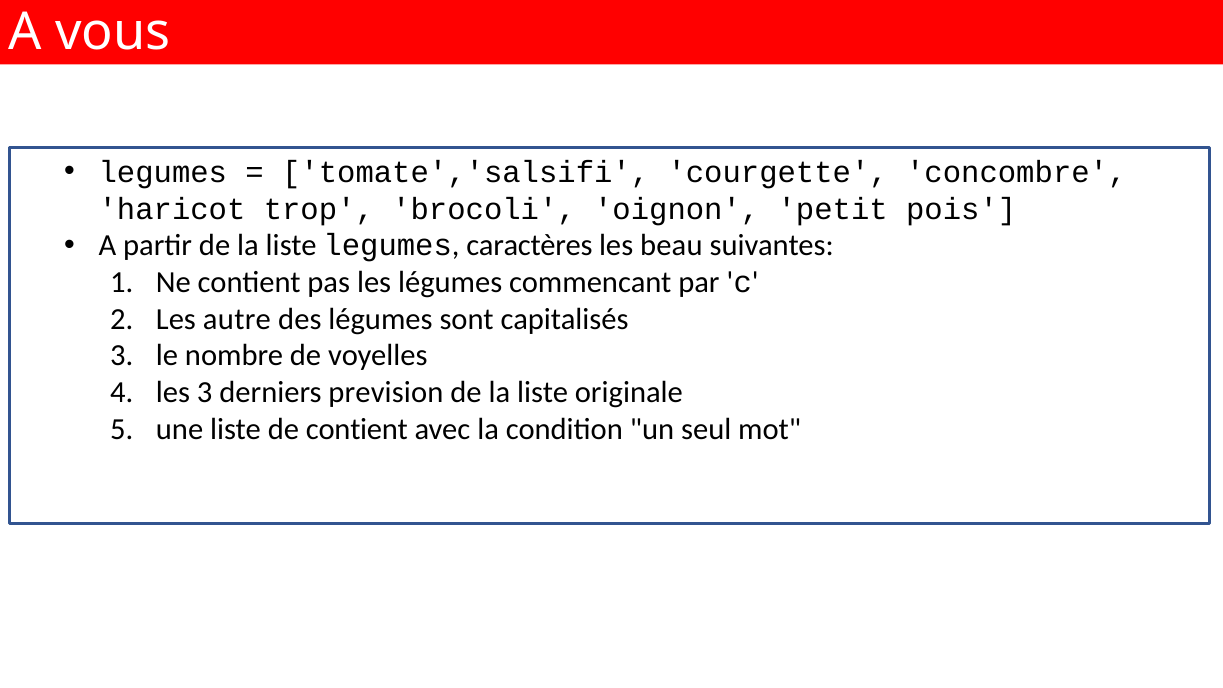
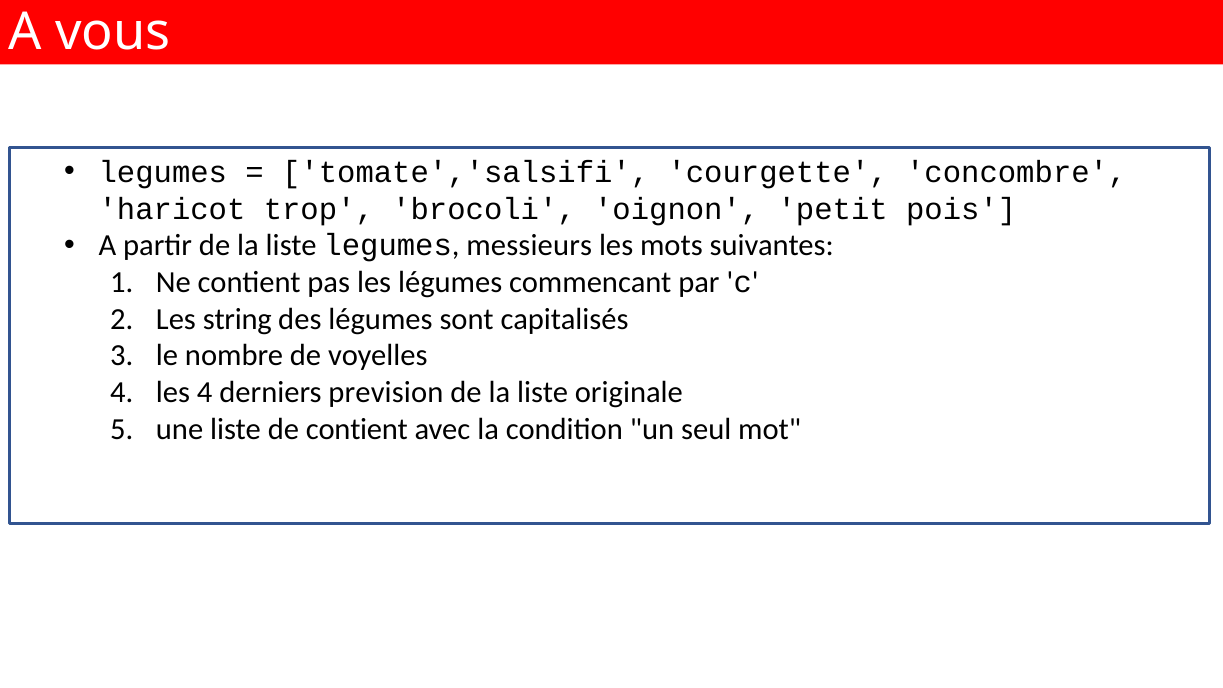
caractères: caractères -> messieurs (529, 246)
beau: beau -> mots (671, 246)
autre: autre -> string (237, 319)
les 3: 3 -> 4 (205, 393)
